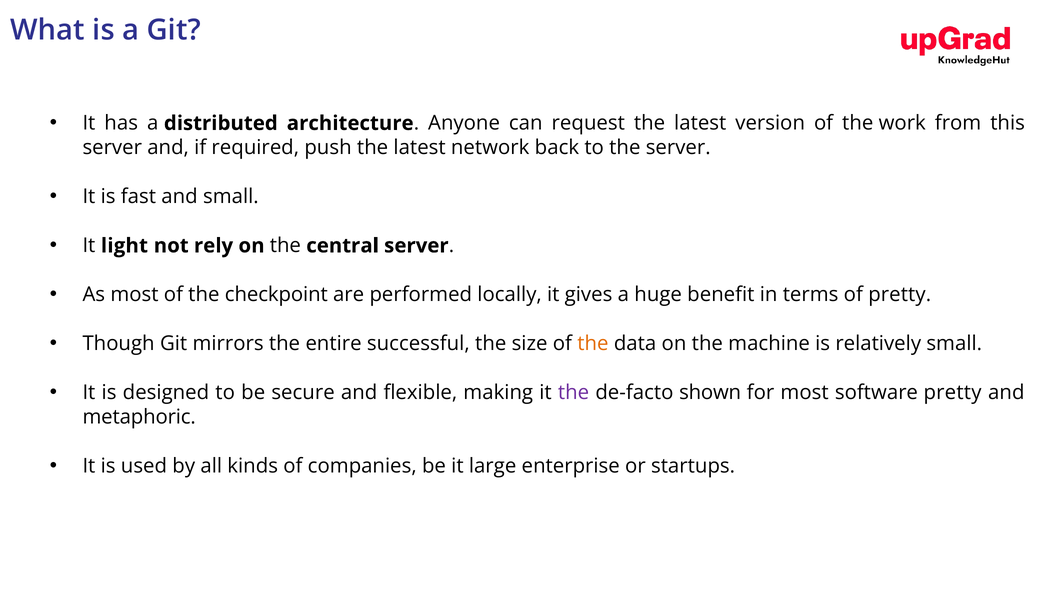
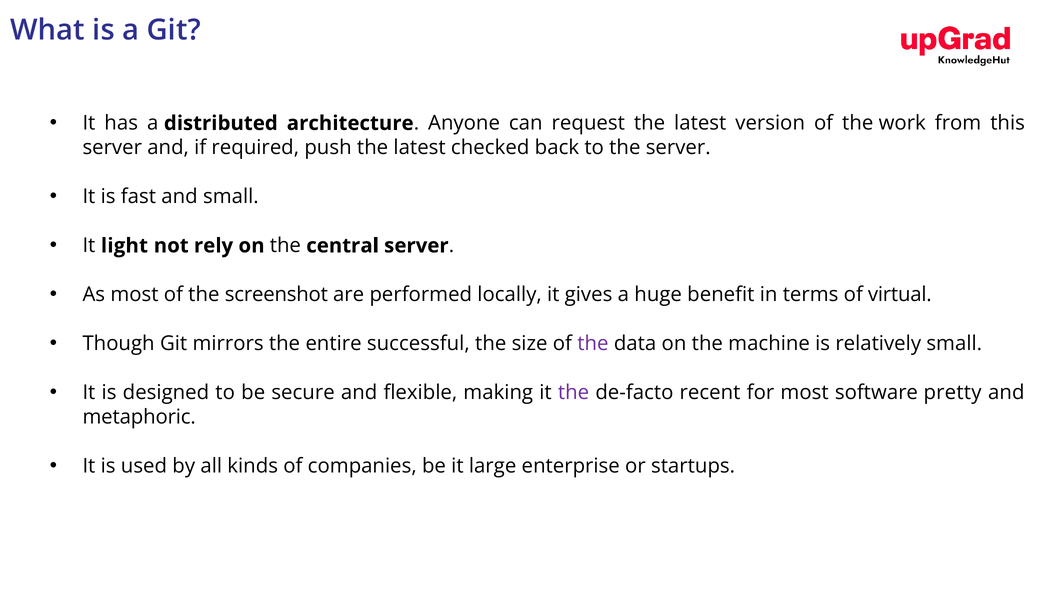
network: network -> checked (490, 148)
checkpoint: checkpoint -> screenshot (276, 294)
of pretty: pretty -> virtual (900, 294)
the colour: orange -> purple (593, 343)
shown: shown -> recent (710, 392)
